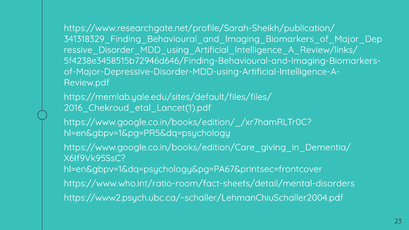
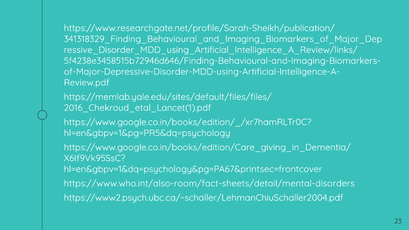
https://www.who.int/ratio-room/fact-sheets/detail/mental-disorders: https://www.who.int/ratio-room/fact-sheets/detail/mental-disorders -> https://www.who.int/also-room/fact-sheets/detail/mental-disorders (209, 183)
